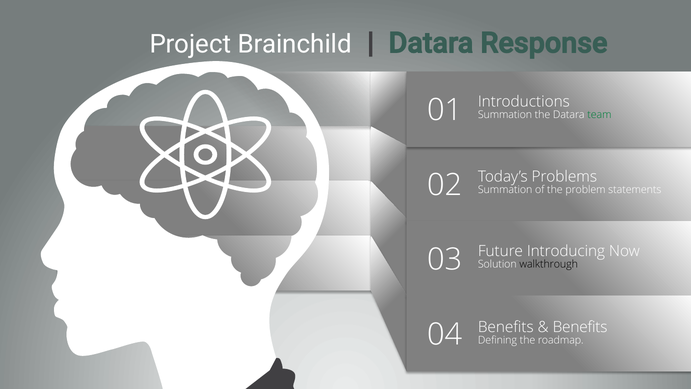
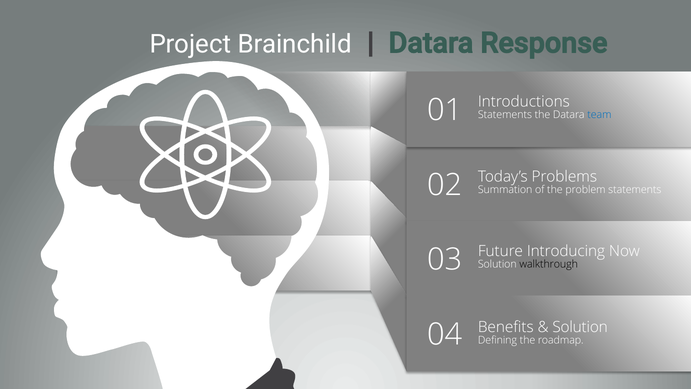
Summation: Summation -> Statements (505, 115)
team colour: green -> blue (599, 115)
Benefits: Benefits -> Solution (580, 327)
